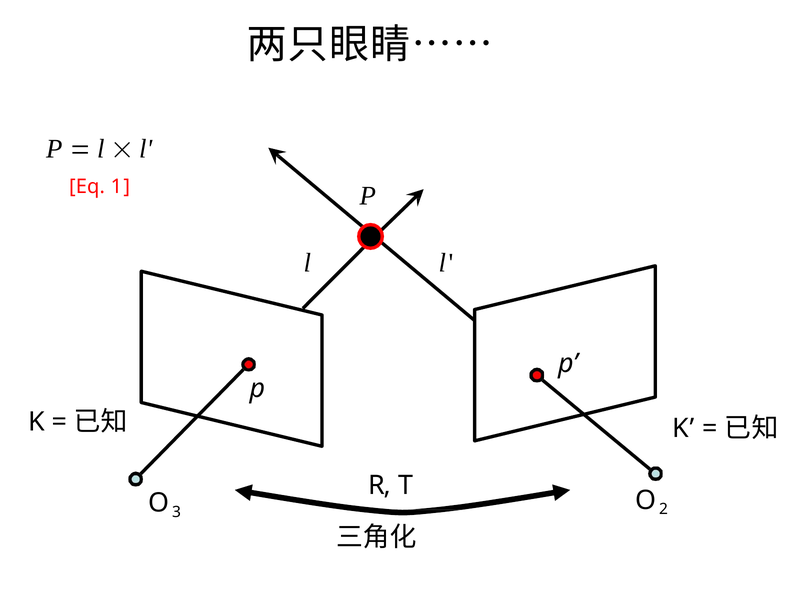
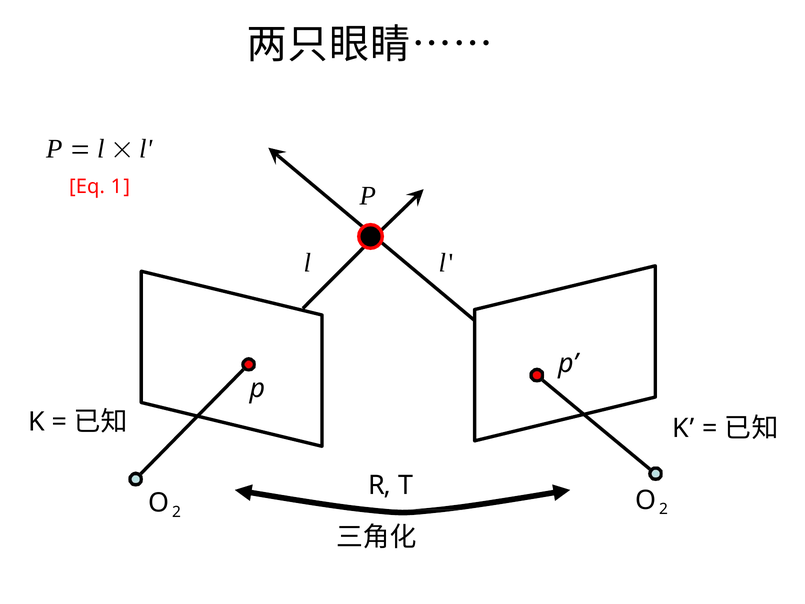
3: 3 -> 2 (176, 512)
